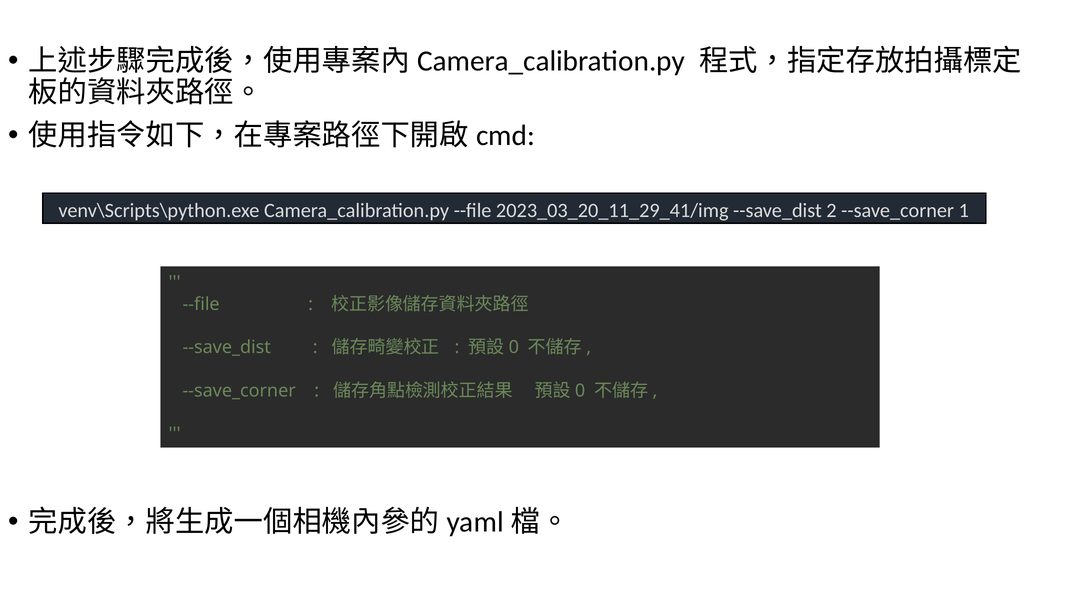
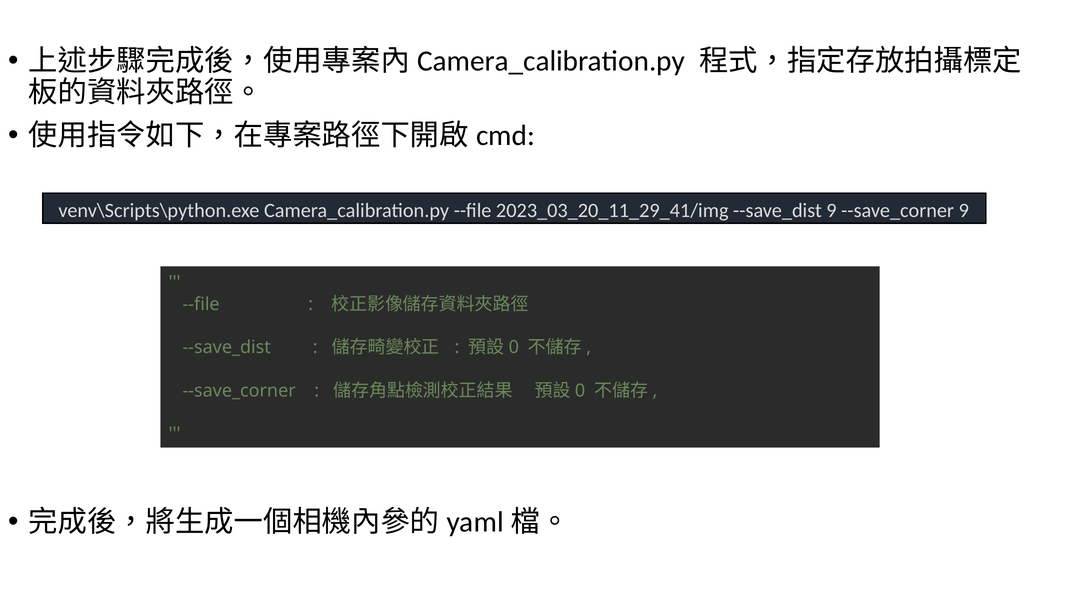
--save_dist 2: 2 -> 9 (831, 211)
--save_corner 1: 1 -> 9 (964, 211)
